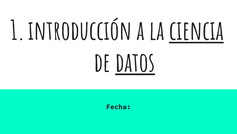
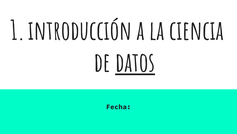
ciencia underline: present -> none (196, 31)
